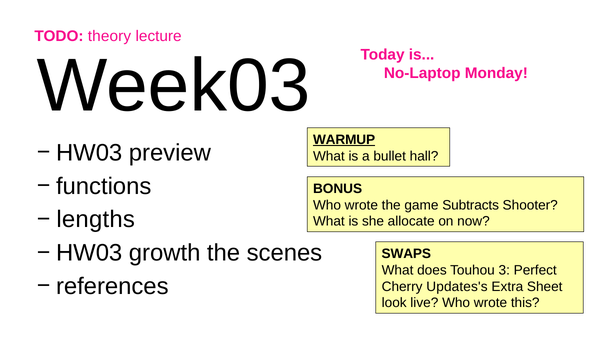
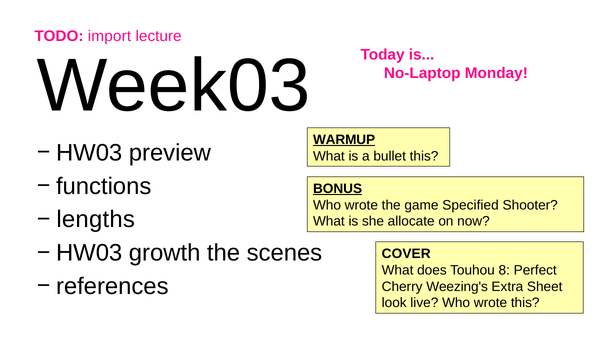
theory: theory -> import (109, 36)
bullet hall: hall -> this (424, 156)
BONUS underline: none -> present (338, 189)
Subtracts: Subtracts -> Specified (471, 205)
SWAPS: SWAPS -> COVER (406, 254)
3: 3 -> 8 (504, 270)
Updates's: Updates's -> Weezing's (457, 287)
